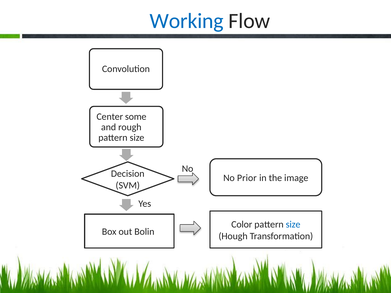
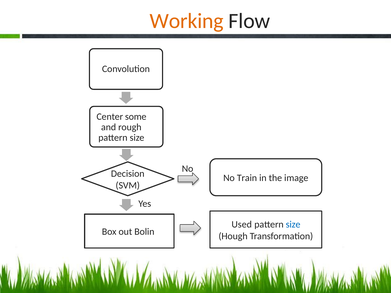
Working colour: blue -> orange (187, 21)
Prior: Prior -> Train (247, 178)
Color: Color -> Used (242, 225)
